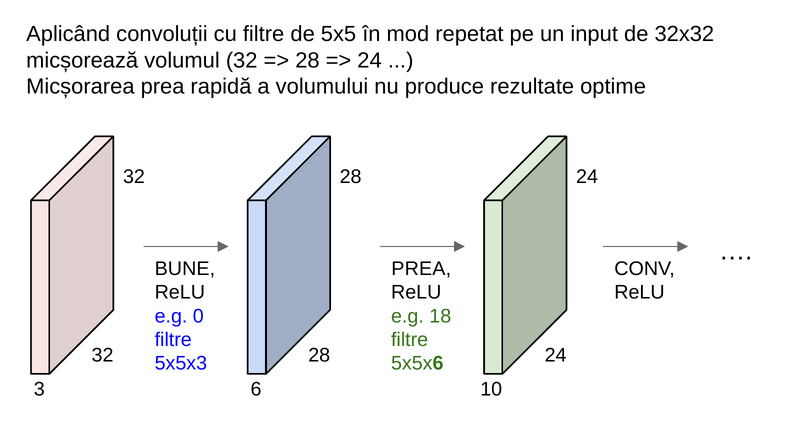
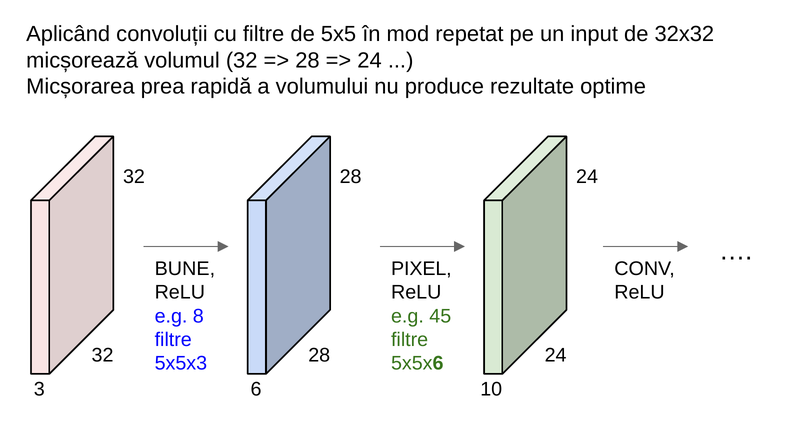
PREA: PREA -> PIXEL (421, 269)
0: 0 -> 8 (198, 316)
18: 18 -> 45 (440, 316)
